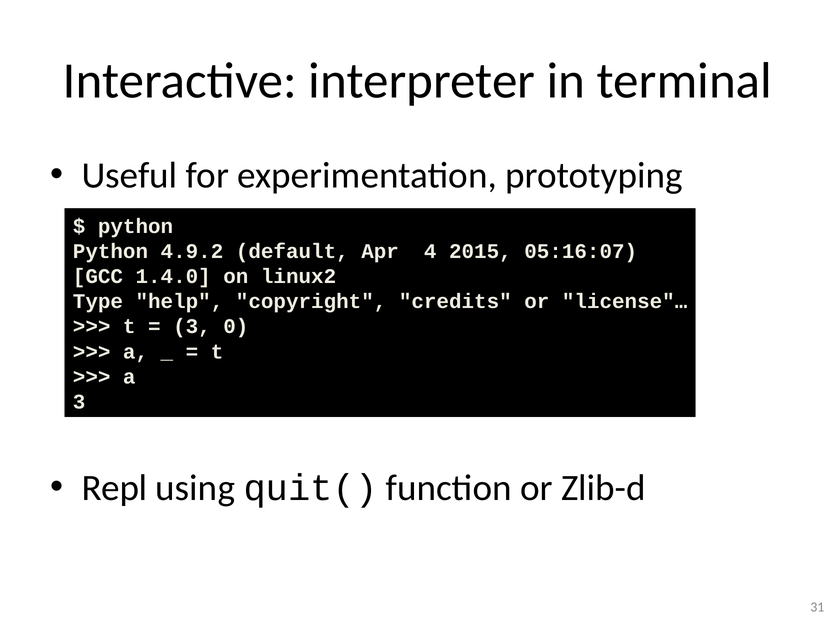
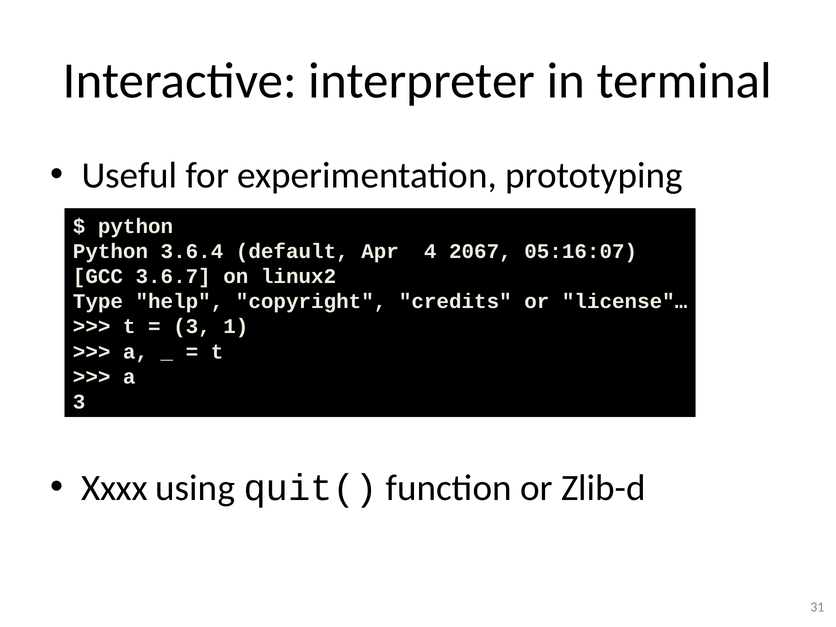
4.9.2: 4.9.2 -> 3.6.4 (192, 251)
2015: 2015 -> 2067 (480, 251)
1.4.0: 1.4.0 -> 3.6.7 (173, 276)
0: 0 -> 1 (236, 327)
Repl: Repl -> Xxxx (114, 488)
